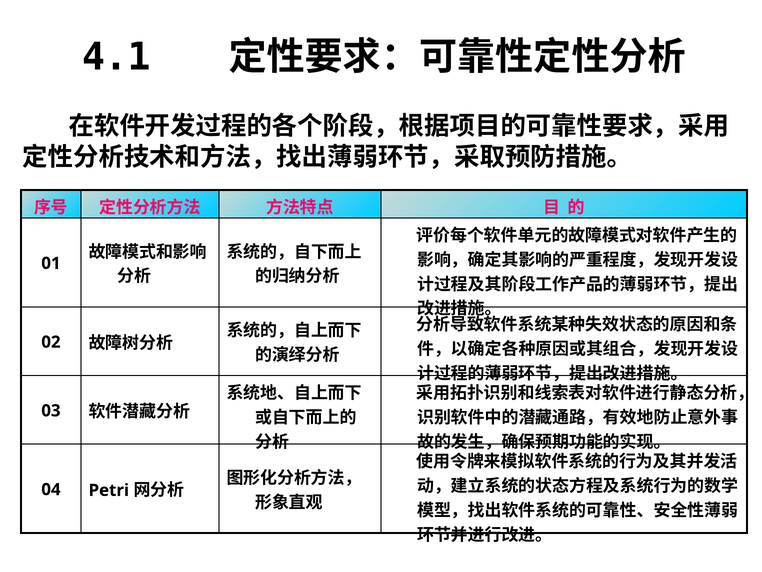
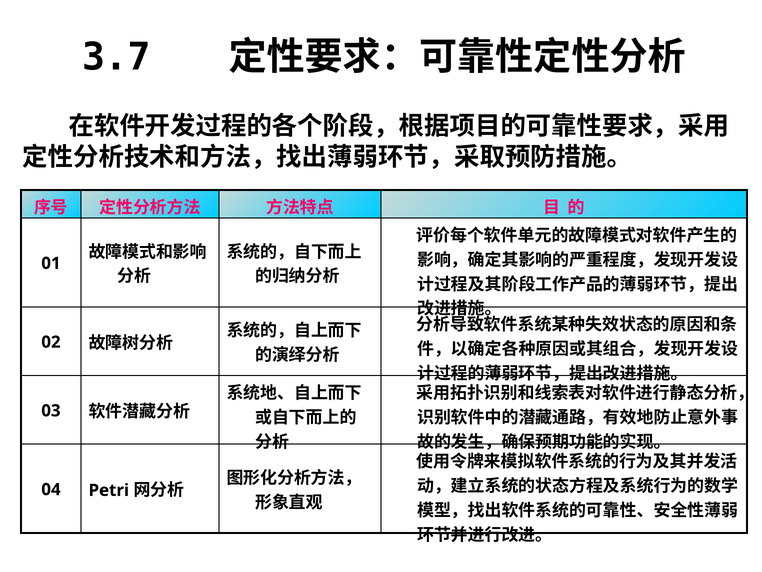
4.1: 4.1 -> 3.7 (116, 57)
